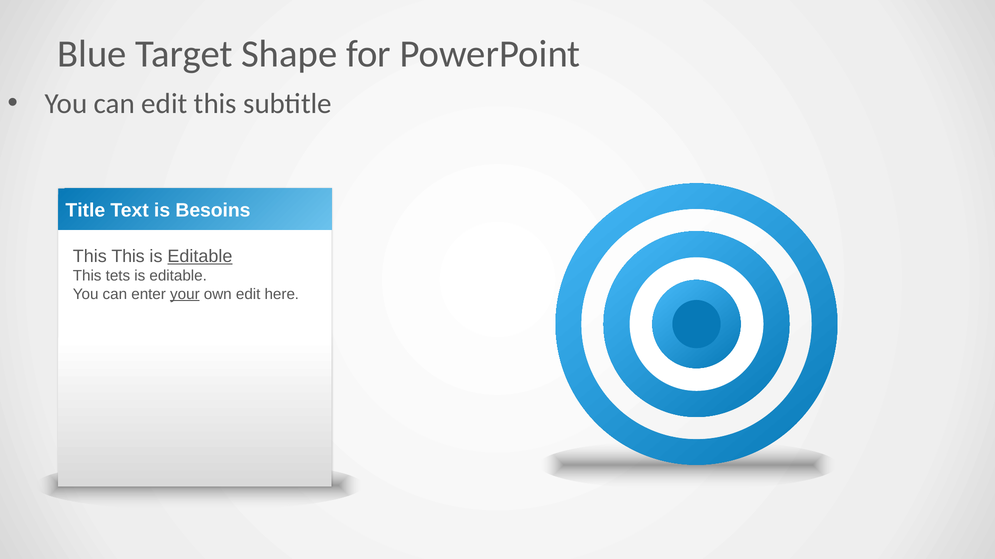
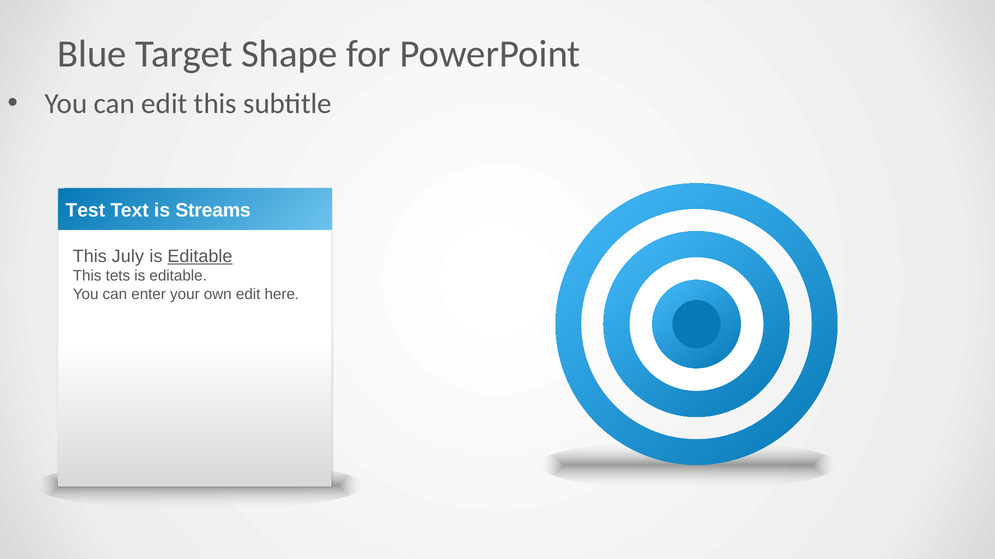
Title: Title -> Test (85, 211)
Besoins: Besoins -> Streams (213, 211)
This This: This -> July (128, 256)
your underline: present -> none (185, 294)
